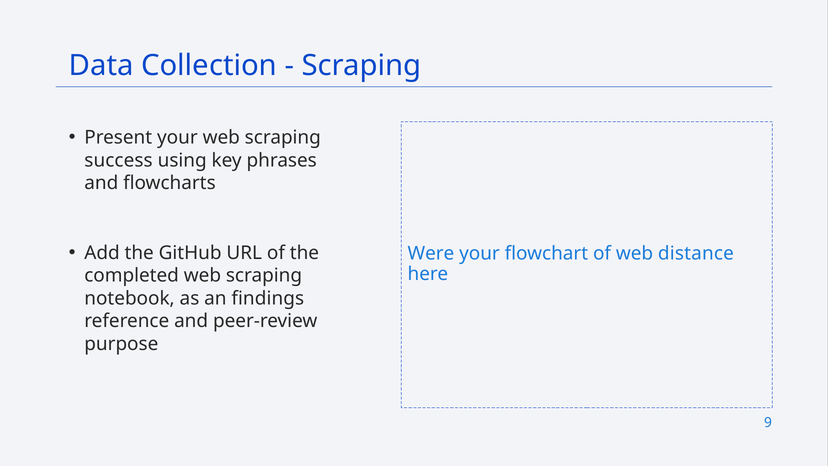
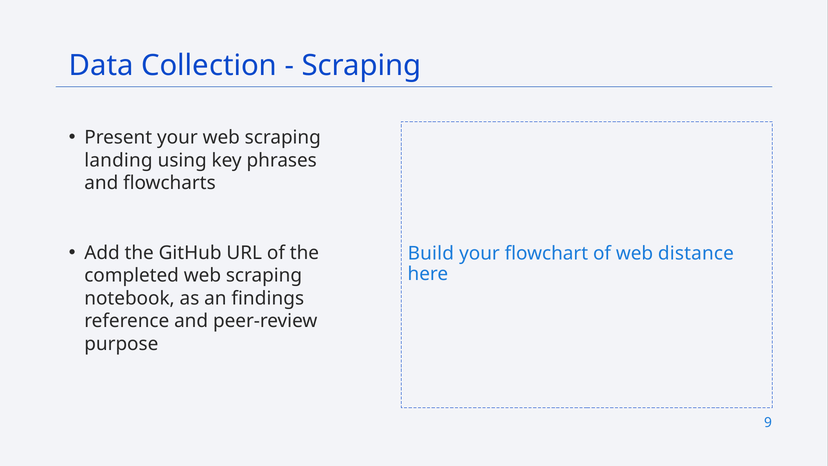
success: success -> landing (118, 160)
Were: Were -> Build (431, 254)
